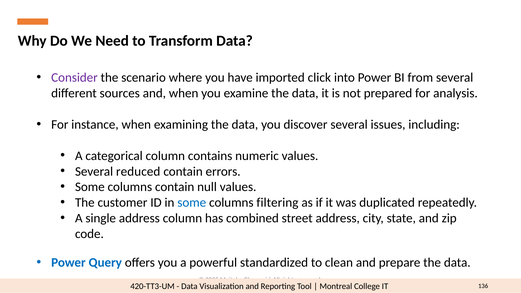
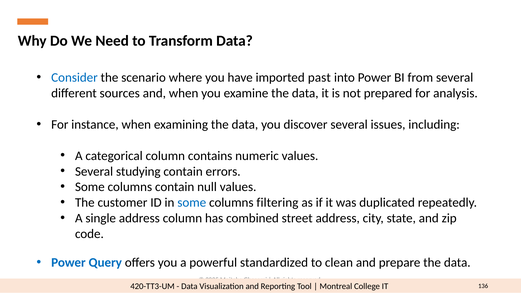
Consider colour: purple -> blue (74, 78)
click: click -> past (319, 78)
reduced: reduced -> studying (138, 171)
